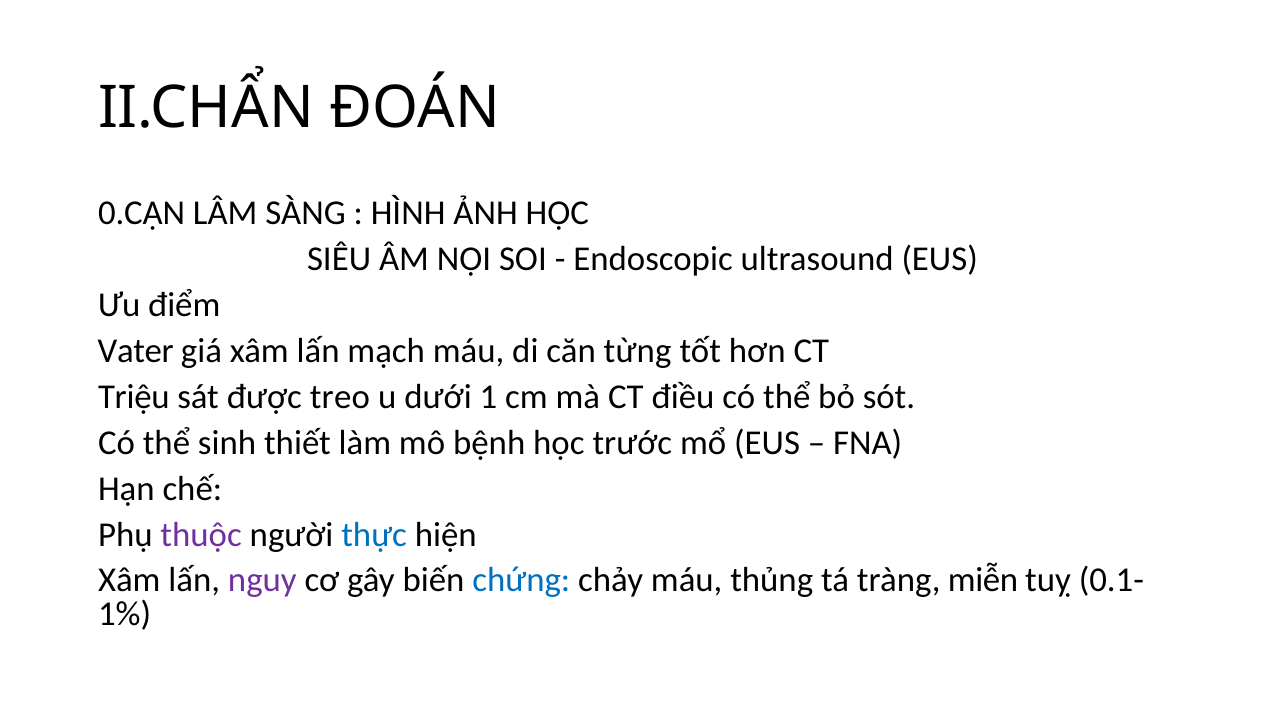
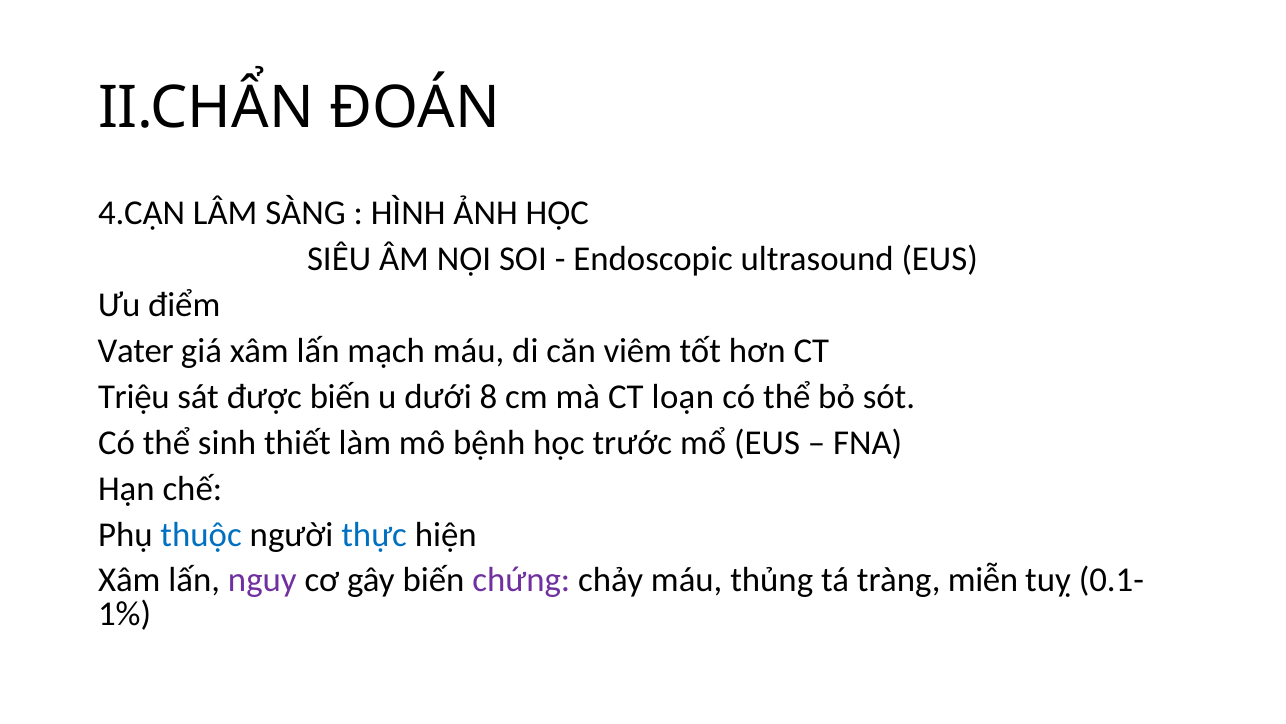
0.CẬN: 0.CẬN -> 4.CẬN (142, 213)
từng: từng -> viêm (638, 351)
được treo: treo -> biến (340, 396)
1: 1 -> 8 (488, 396)
điều: điều -> loạn (683, 396)
thuộc colour: purple -> blue (201, 534)
chứng colour: blue -> purple (521, 580)
